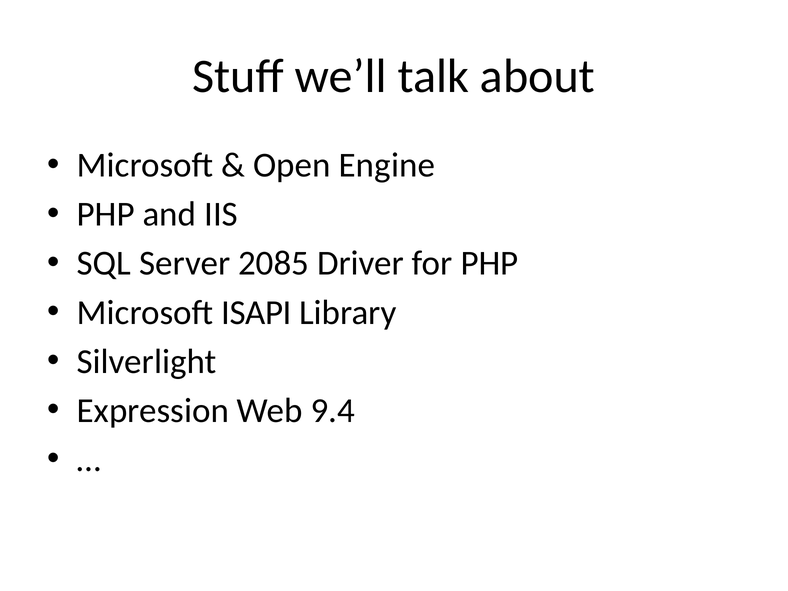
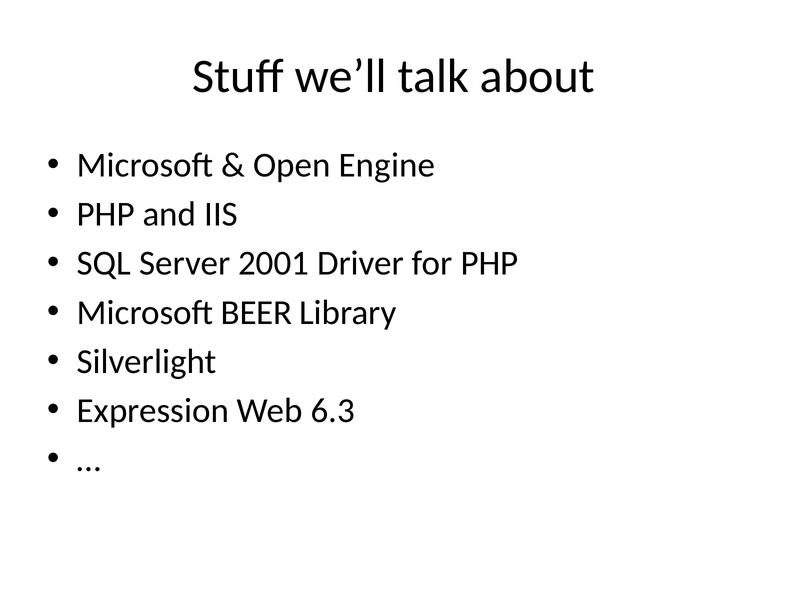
2085: 2085 -> 2001 (274, 263)
ISAPI: ISAPI -> BEER (256, 312)
9.4: 9.4 -> 6.3 (333, 411)
